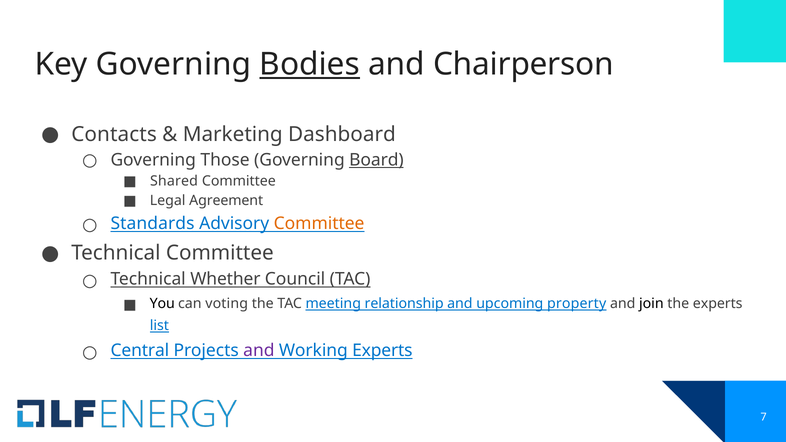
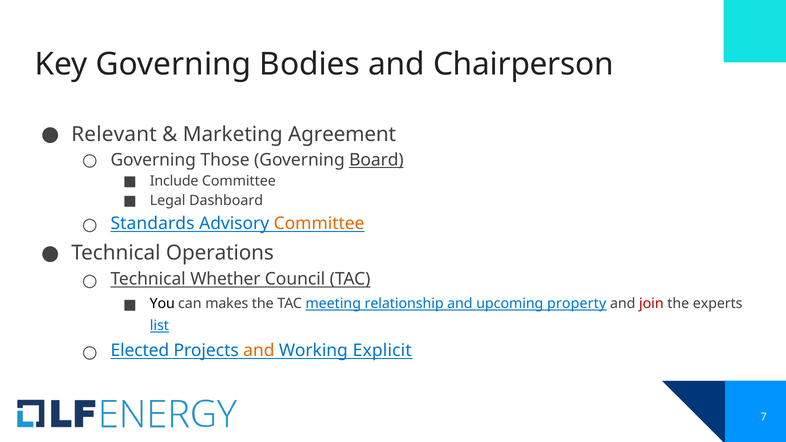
Bodies underline: present -> none (310, 64)
Contacts: Contacts -> Relevant (114, 134)
Dashboard: Dashboard -> Agreement (342, 134)
Shared: Shared -> Include (174, 181)
Agreement: Agreement -> Dashboard (226, 201)
Technical Committee: Committee -> Operations (220, 253)
voting: voting -> makes (227, 304)
join colour: black -> red (651, 304)
Central: Central -> Elected (140, 351)
and colour: purple -> orange (259, 351)
Working Experts: Experts -> Explicit (382, 351)
